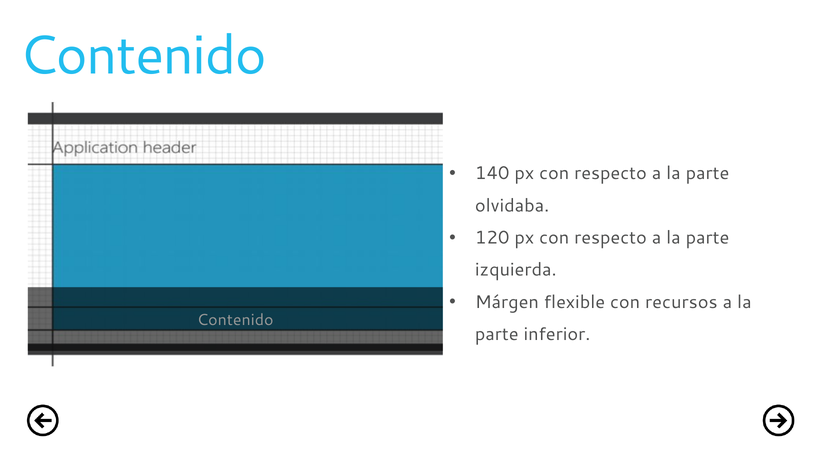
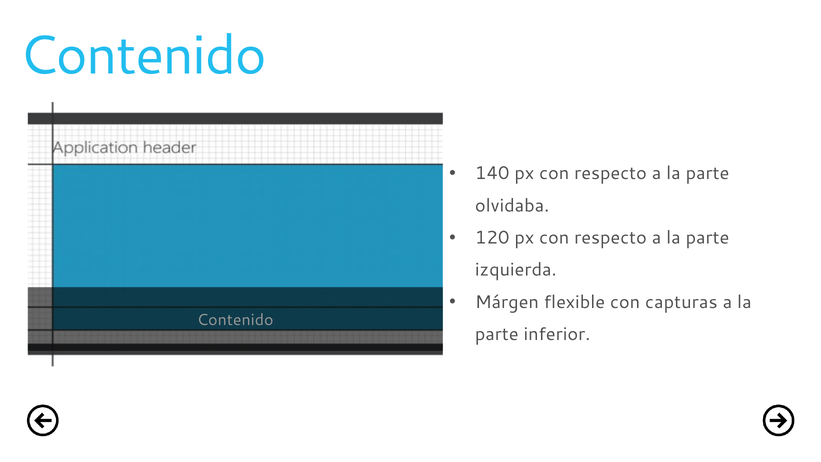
recursos: recursos -> capturas (681, 302)
